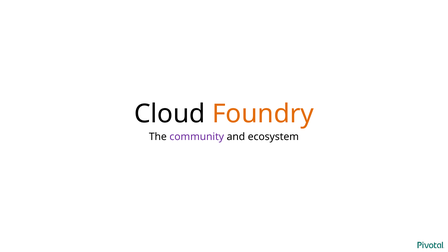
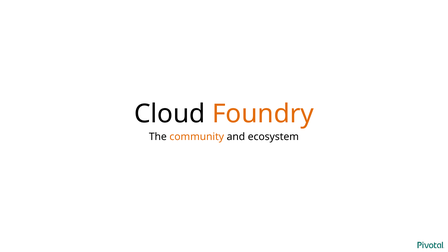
community colour: purple -> orange (197, 137)
